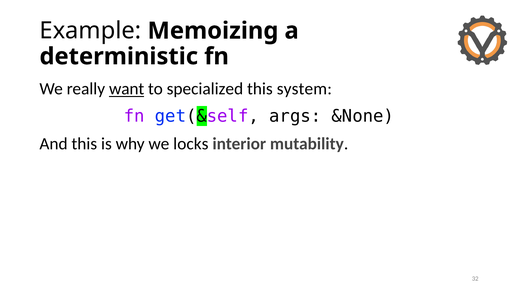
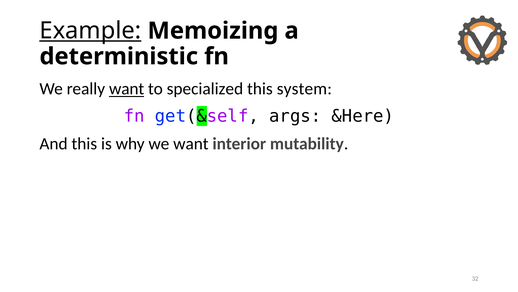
Example underline: none -> present (90, 31)
&None: &None -> &Here (363, 116)
we locks: locks -> want (191, 143)
